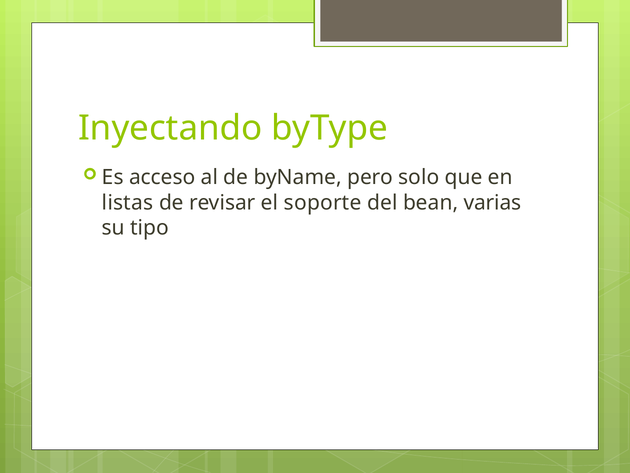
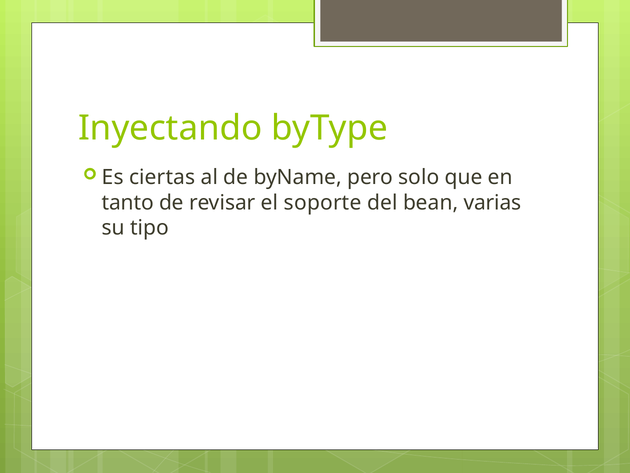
acceso: acceso -> ciertas (162, 177)
listas: listas -> tanto (128, 203)
